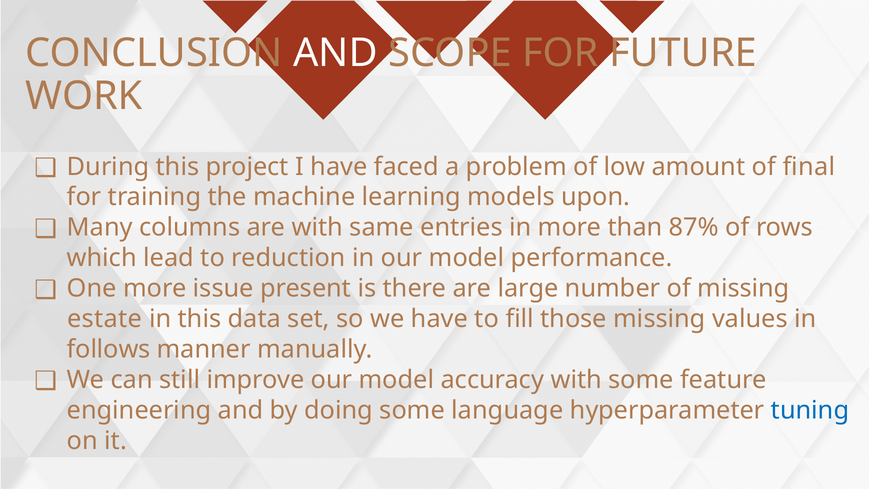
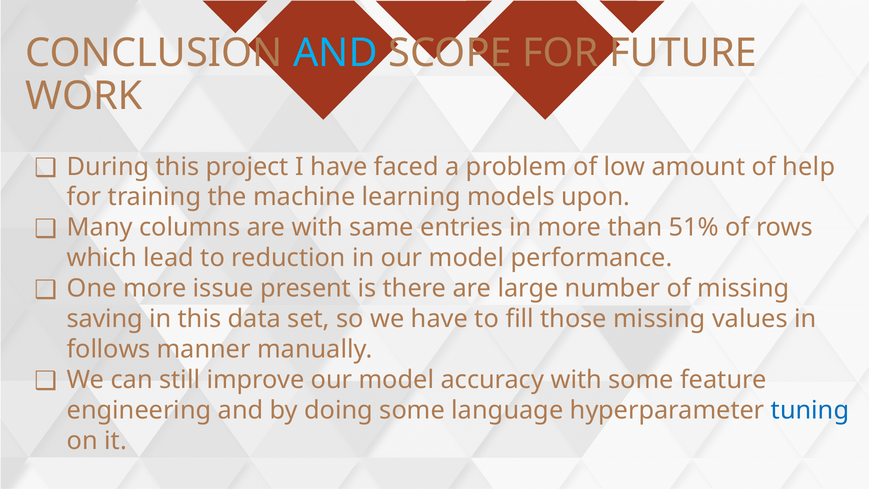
AND colour: white -> light blue (335, 53)
final: final -> help (809, 167)
87%: 87% -> 51% (694, 227)
estate: estate -> saving (105, 319)
